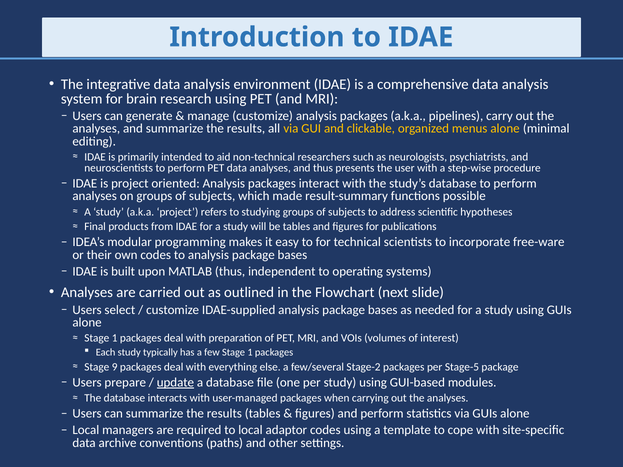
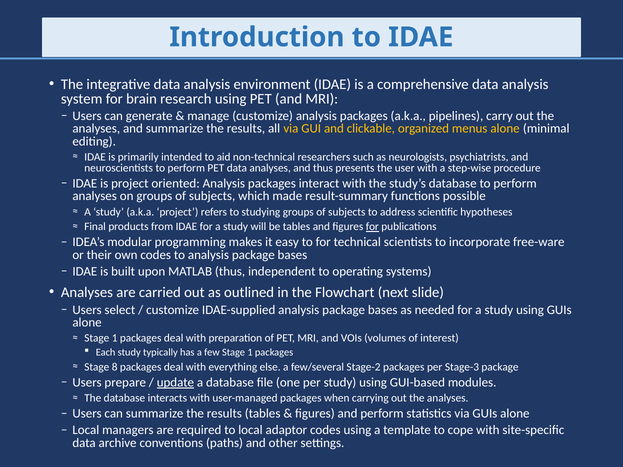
for underline: none -> present (372, 227)
9: 9 -> 8 (115, 367)
Stage-5: Stage-5 -> Stage-3 (462, 367)
